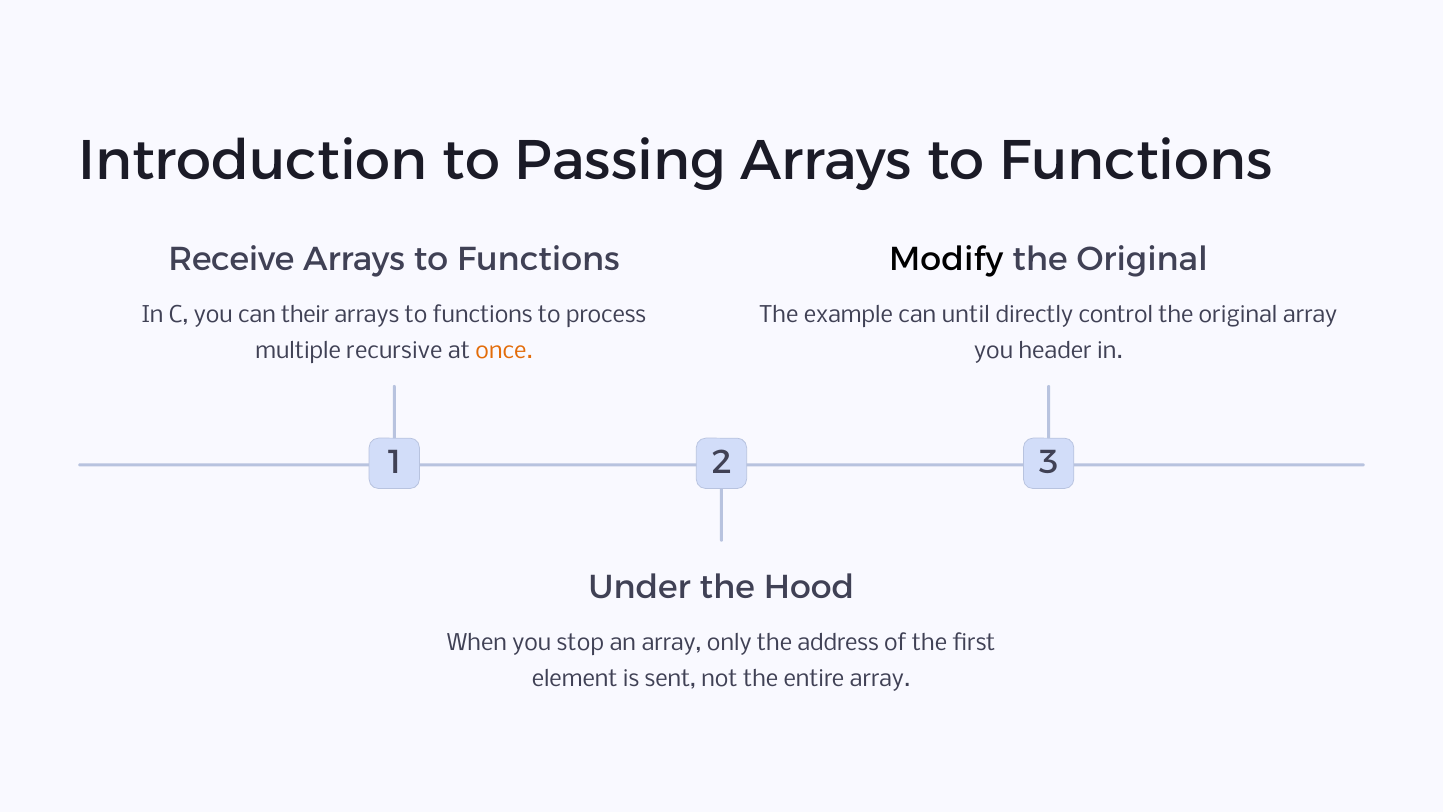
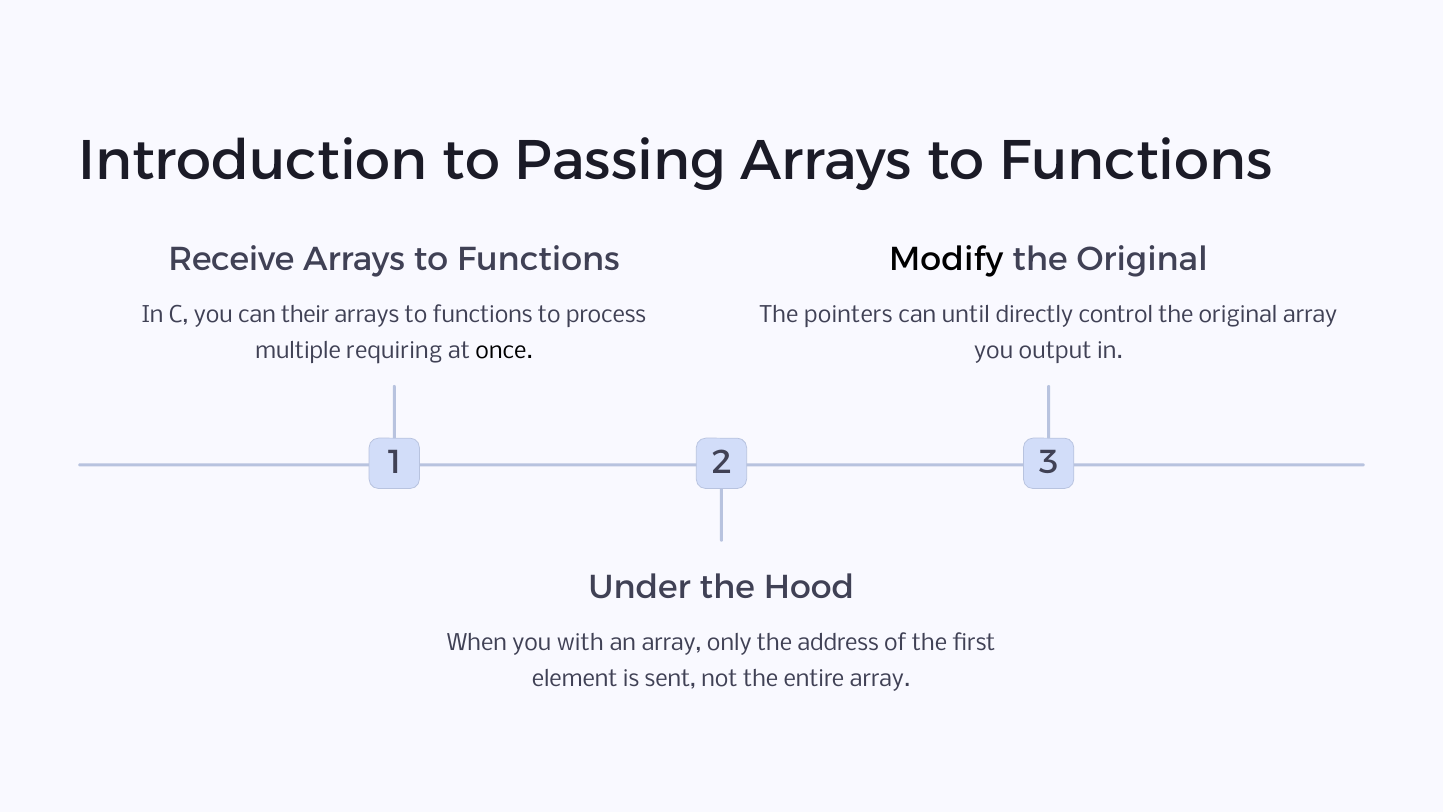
example: example -> pointers (848, 315)
recursive: recursive -> requiring (394, 351)
once colour: orange -> black (504, 351)
header: header -> output (1055, 351)
stop: stop -> with (580, 643)
